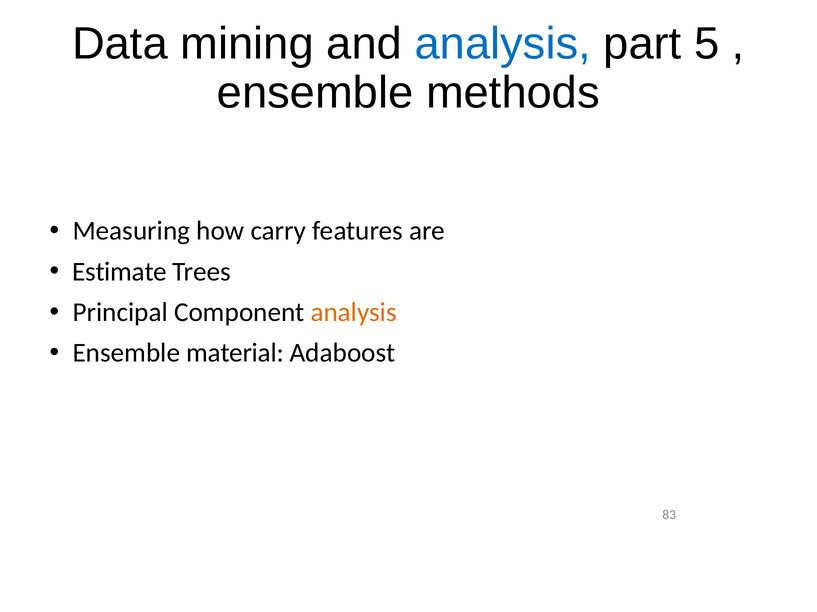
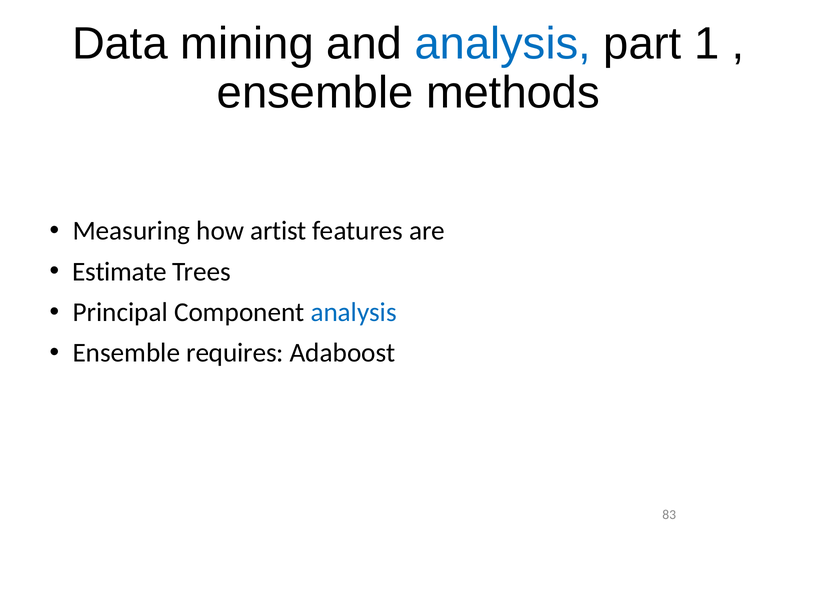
5: 5 -> 1 (707, 44)
carry: carry -> artist (278, 231)
analysis colour: orange -> blue (354, 313)
material: material -> requires (235, 353)
